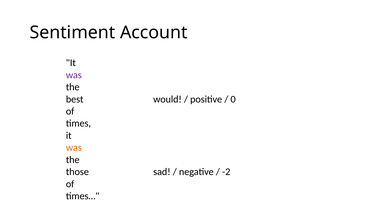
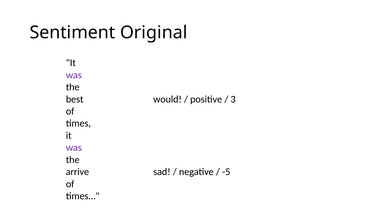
Account: Account -> Original (154, 33)
0: 0 -> 3 (233, 99)
was colour: orange -> purple (74, 148)
those: those -> arrive (77, 172)
-2: -2 -> -5 (226, 172)
